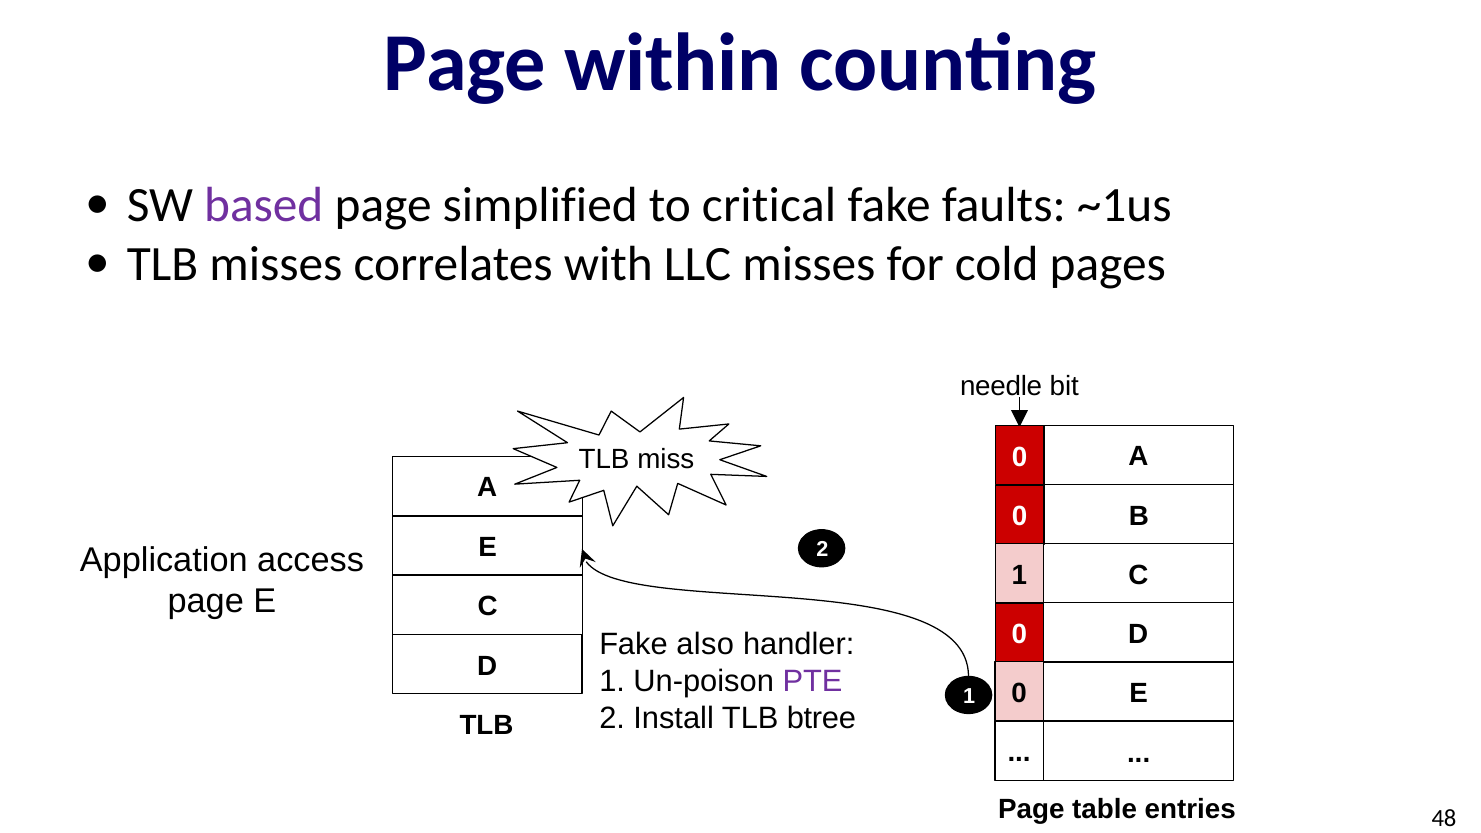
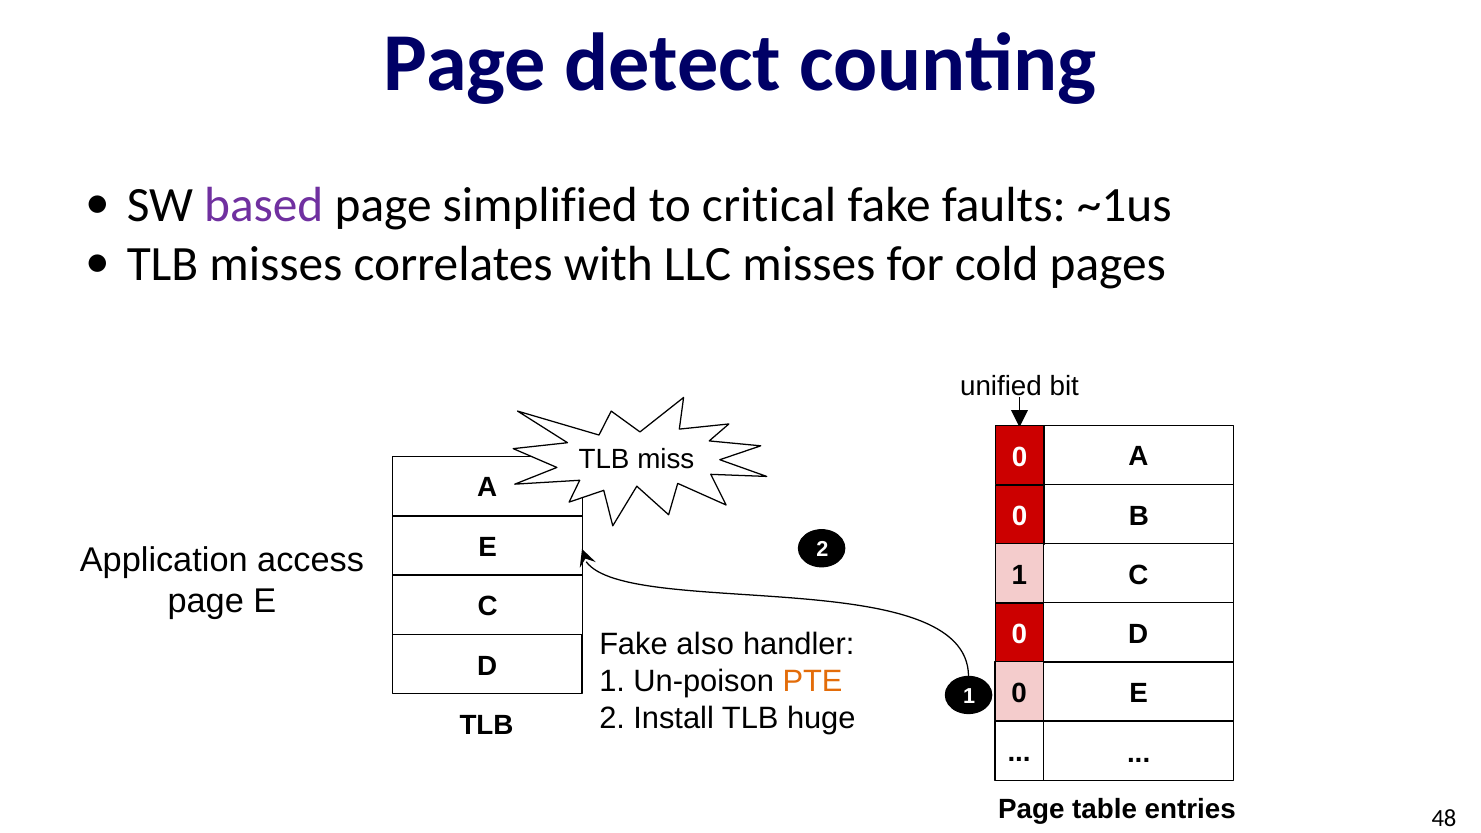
within: within -> detect (673, 63)
needle: needle -> unified (1001, 386)
PTE colour: purple -> orange (812, 681)
btree: btree -> huge (821, 718)
